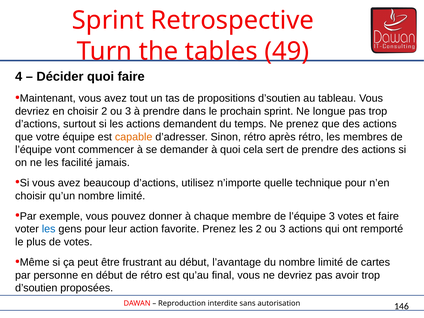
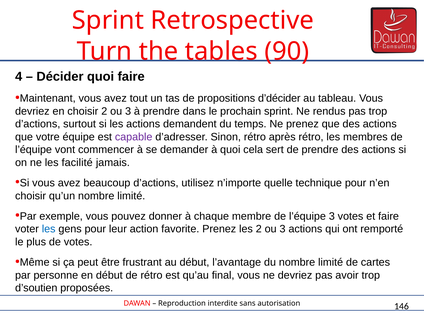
49: 49 -> 90 (287, 51)
propositions d’soutien: d’soutien -> d’décider (279, 98)
longue: longue -> rendus (329, 111)
capable colour: orange -> purple (134, 137)
